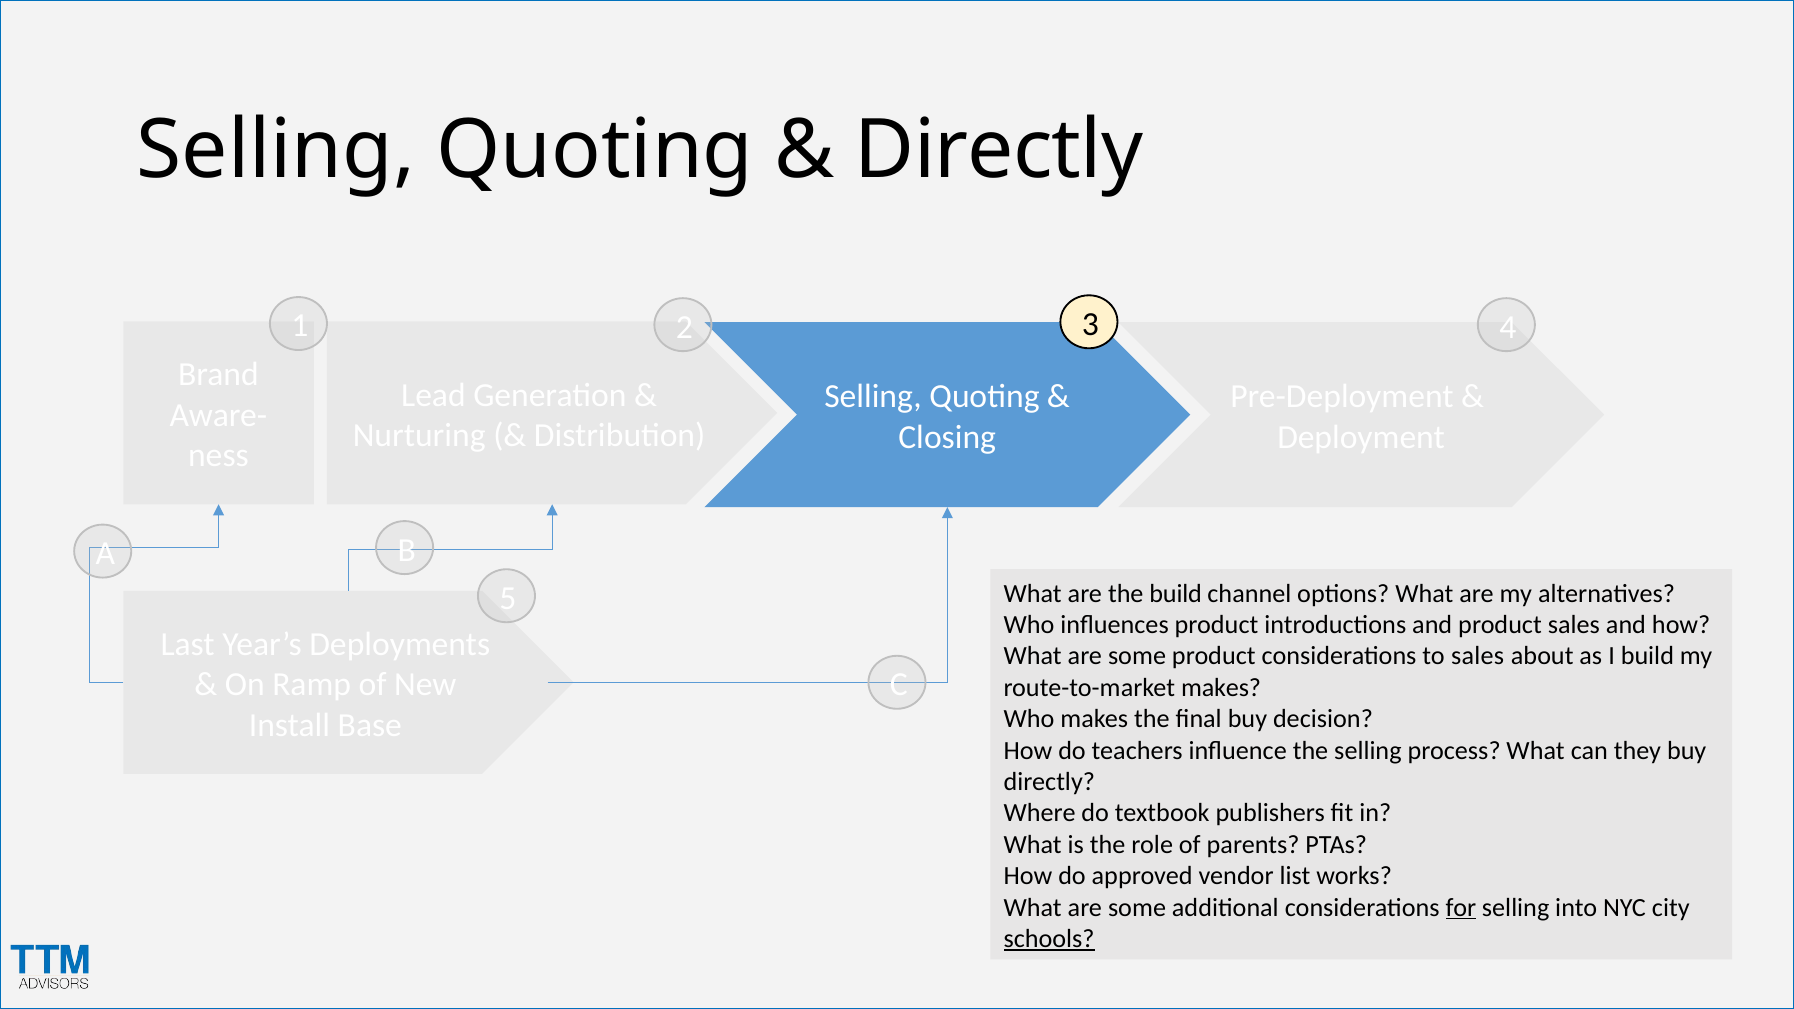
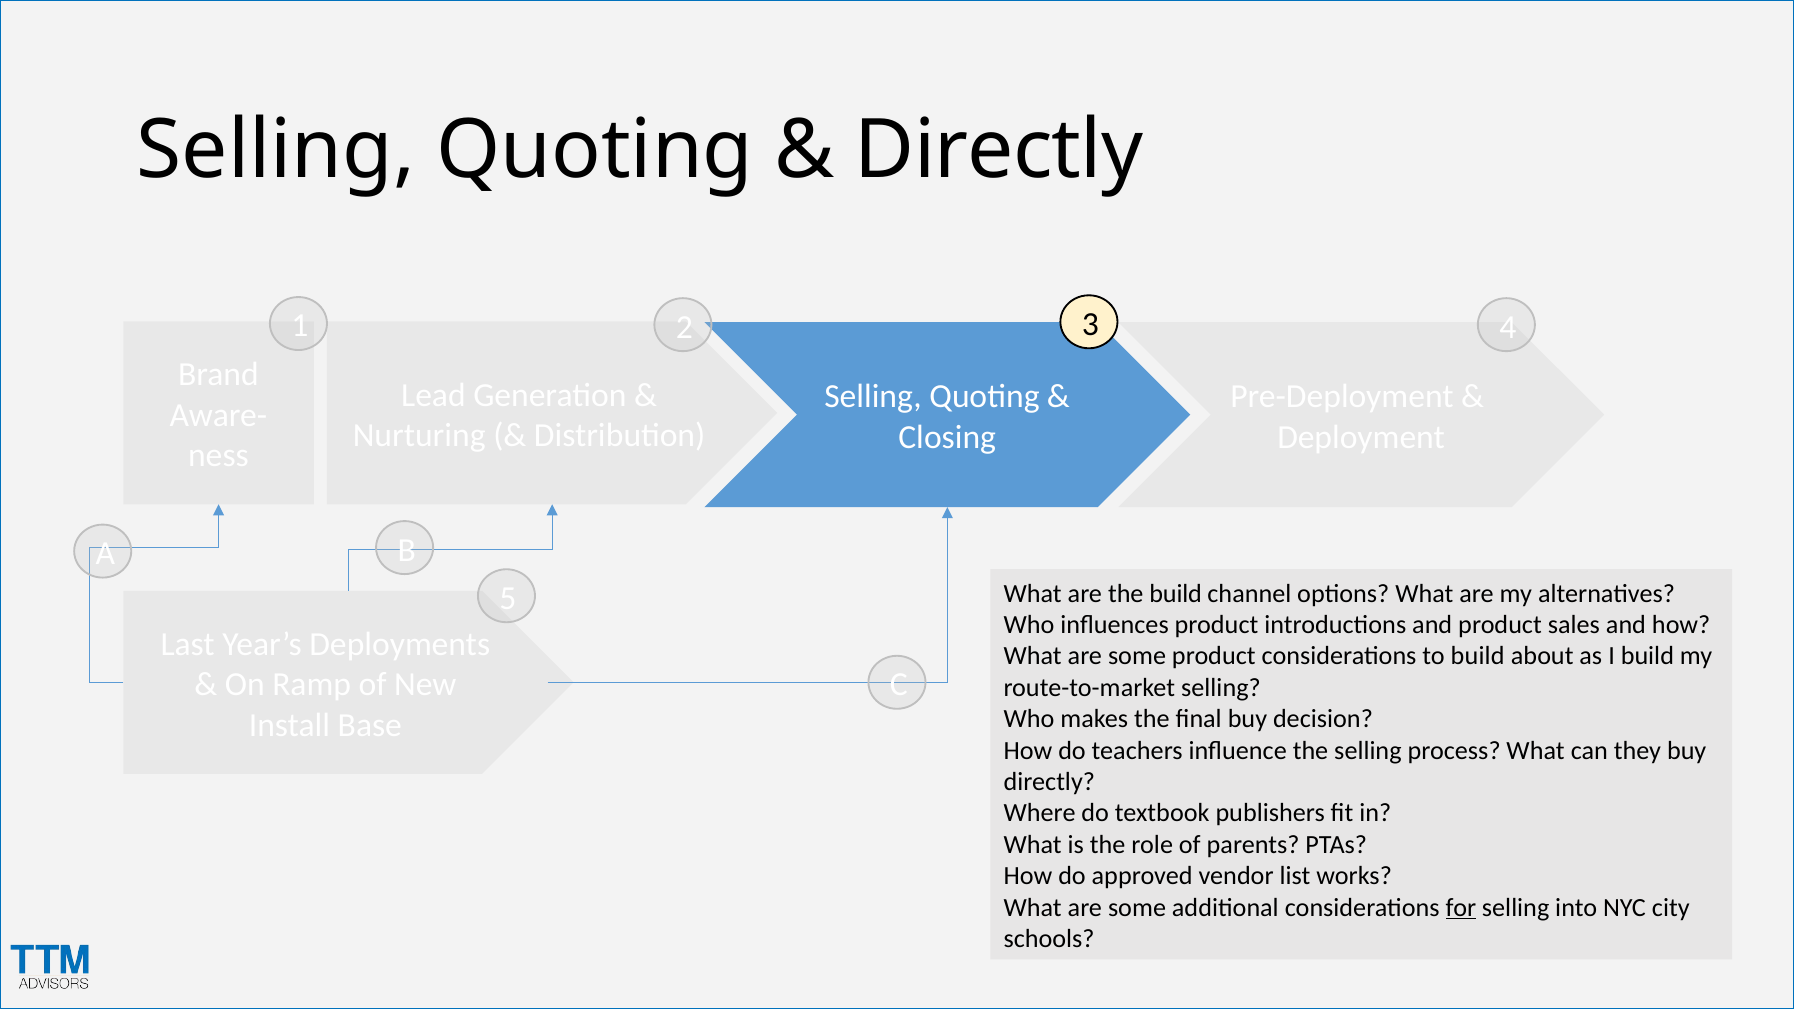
to sales: sales -> build (1478, 656)
route-to-market makes: makes -> selling (1221, 688)
schools underline: present -> none (1049, 939)
